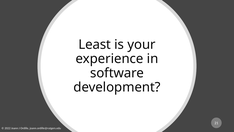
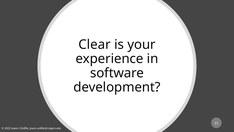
Least: Least -> Clear (95, 44)
